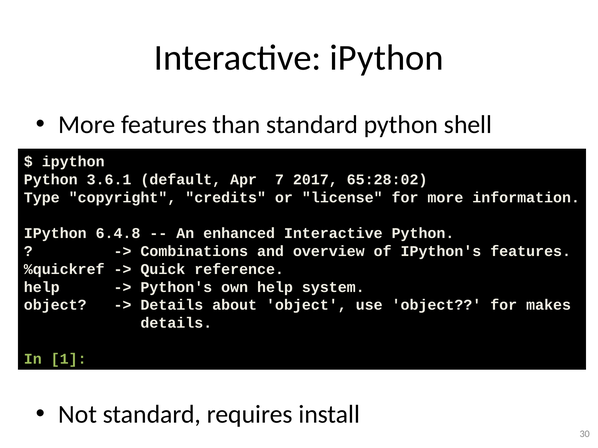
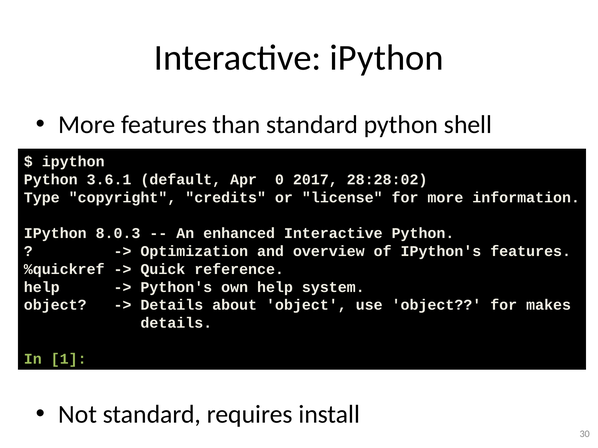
7: 7 -> 0 (279, 180)
65:28:02: 65:28:02 -> 28:28:02 (387, 180)
6.4.8: 6.4.8 -> 8.0.3 (118, 234)
Combinations: Combinations -> Optimization (194, 252)
